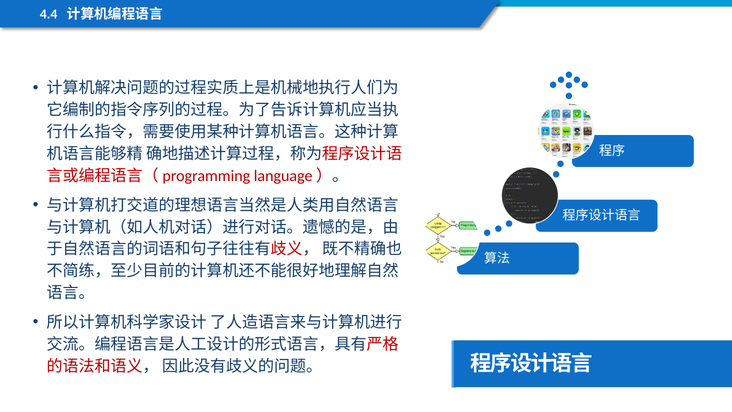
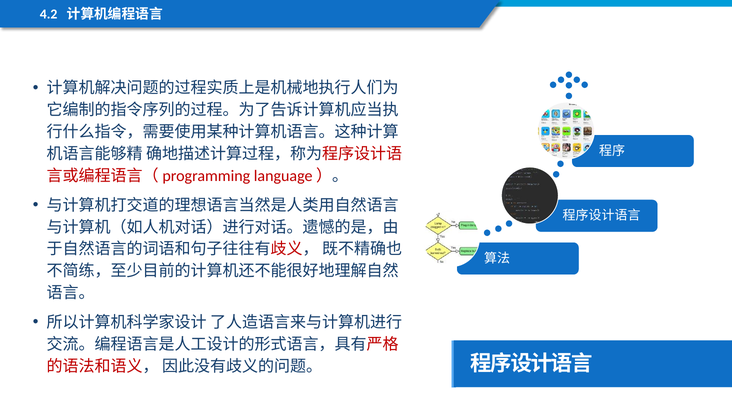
4.4: 4.4 -> 4.2 (49, 14)
